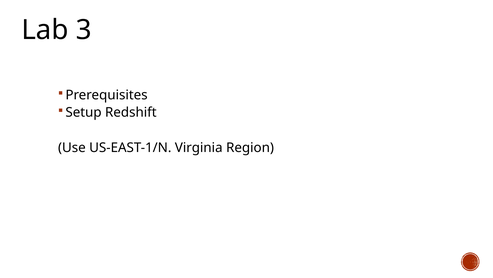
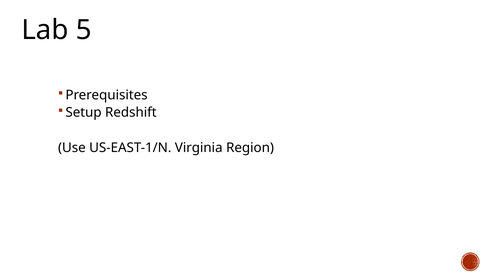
3: 3 -> 5 (84, 30)
